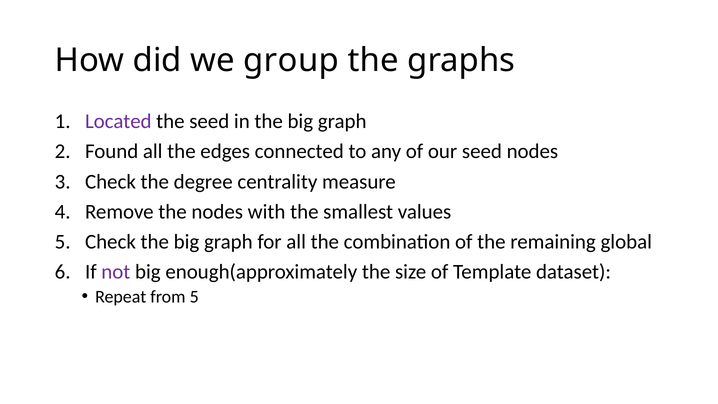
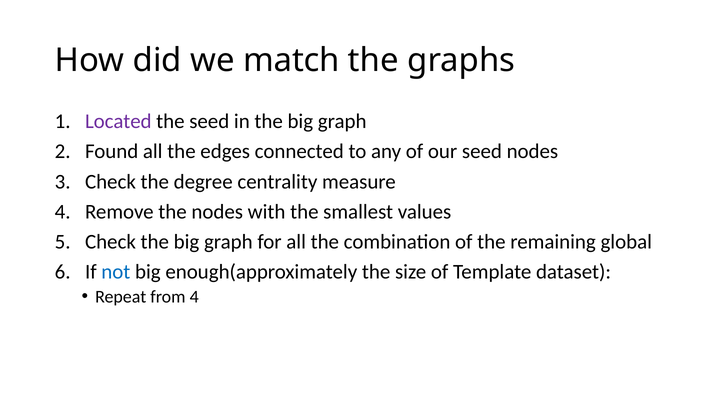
group: group -> match (291, 60)
not colour: purple -> blue (116, 272)
from 5: 5 -> 4 (194, 297)
